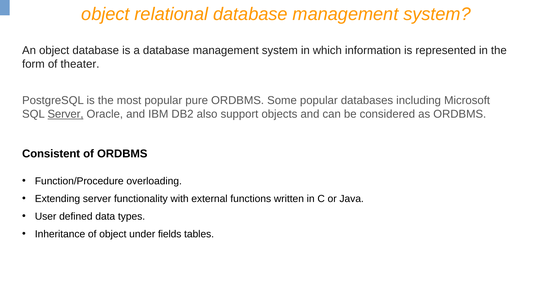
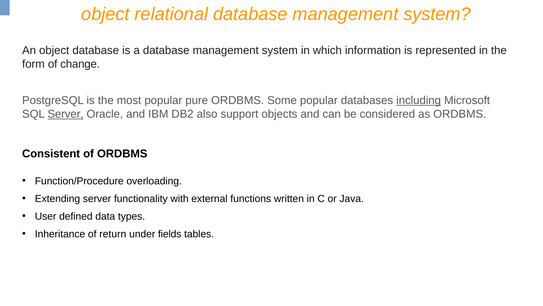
theater: theater -> change (80, 64)
including underline: none -> present (419, 100)
of object: object -> return (113, 234)
